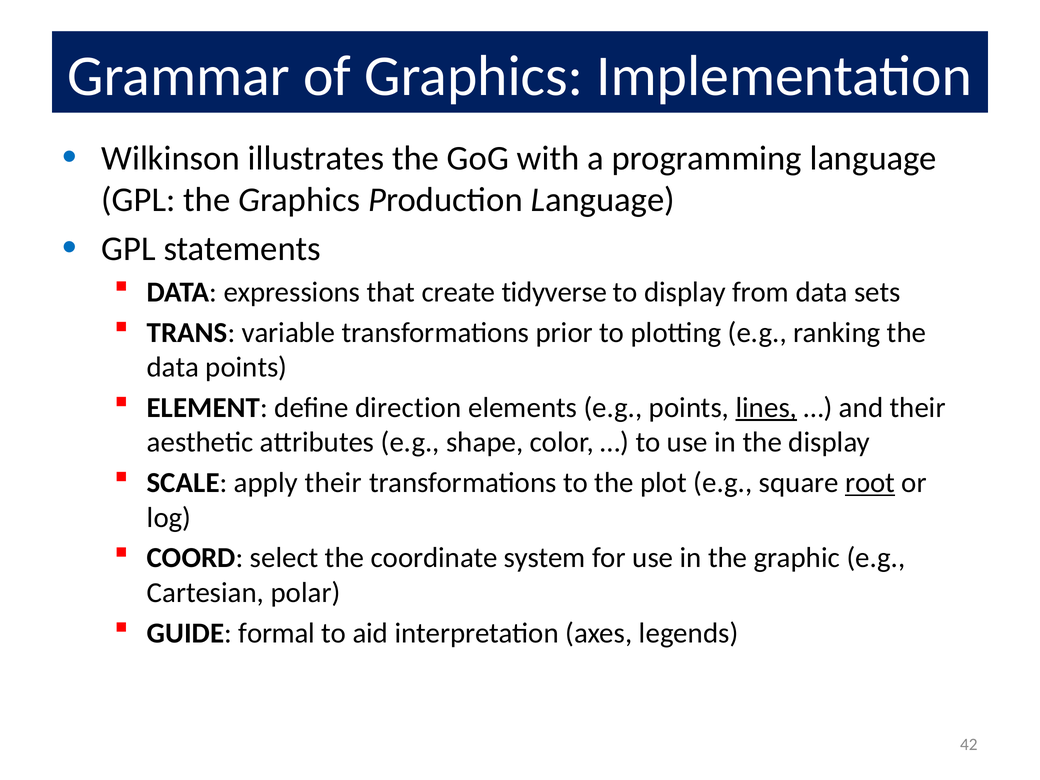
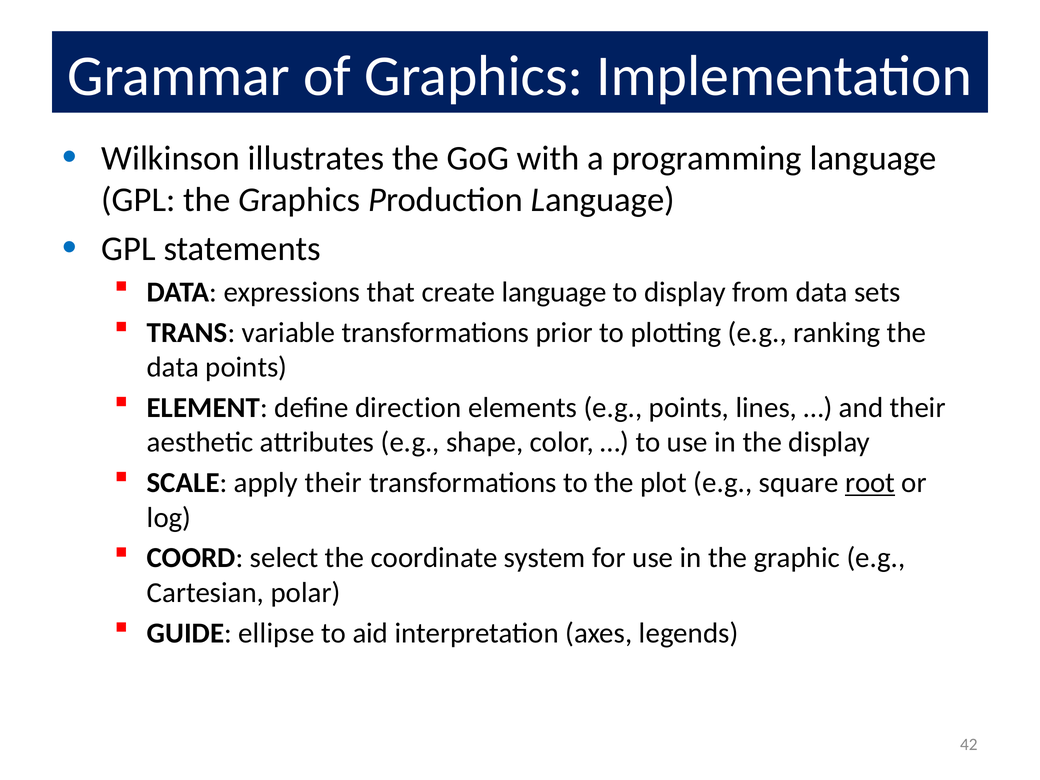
create tidyverse: tidyverse -> language (554, 292)
lines underline: present -> none (766, 408)
formal: formal -> ellipse (276, 633)
